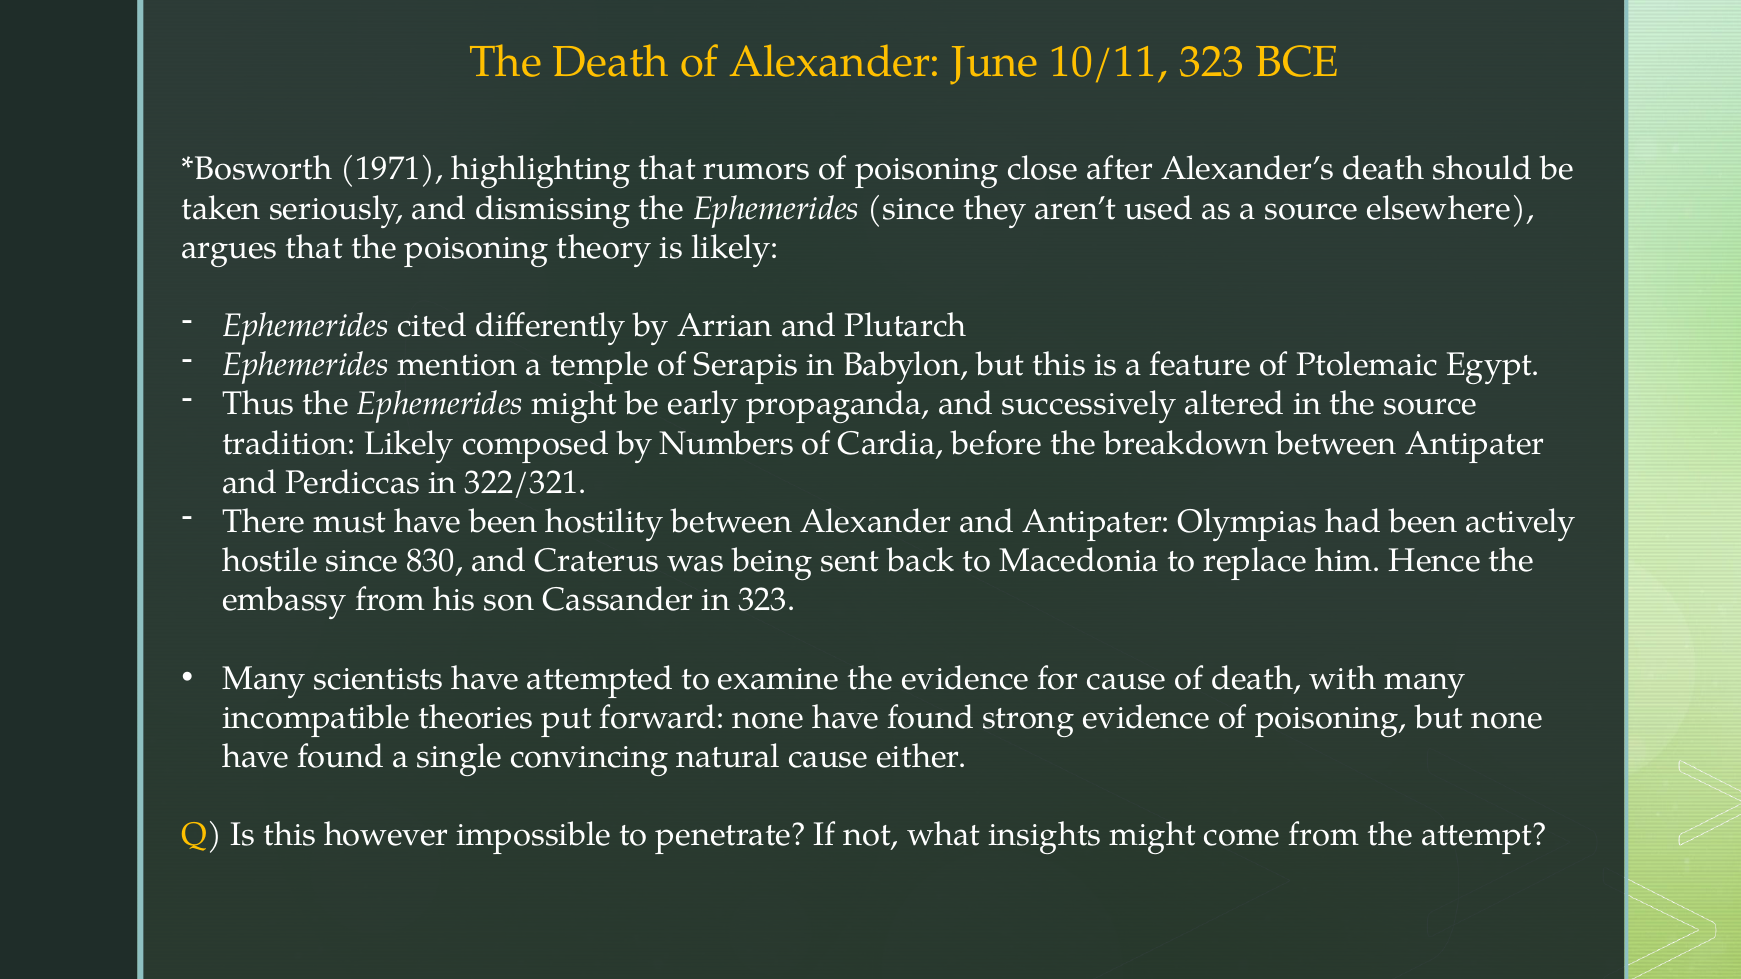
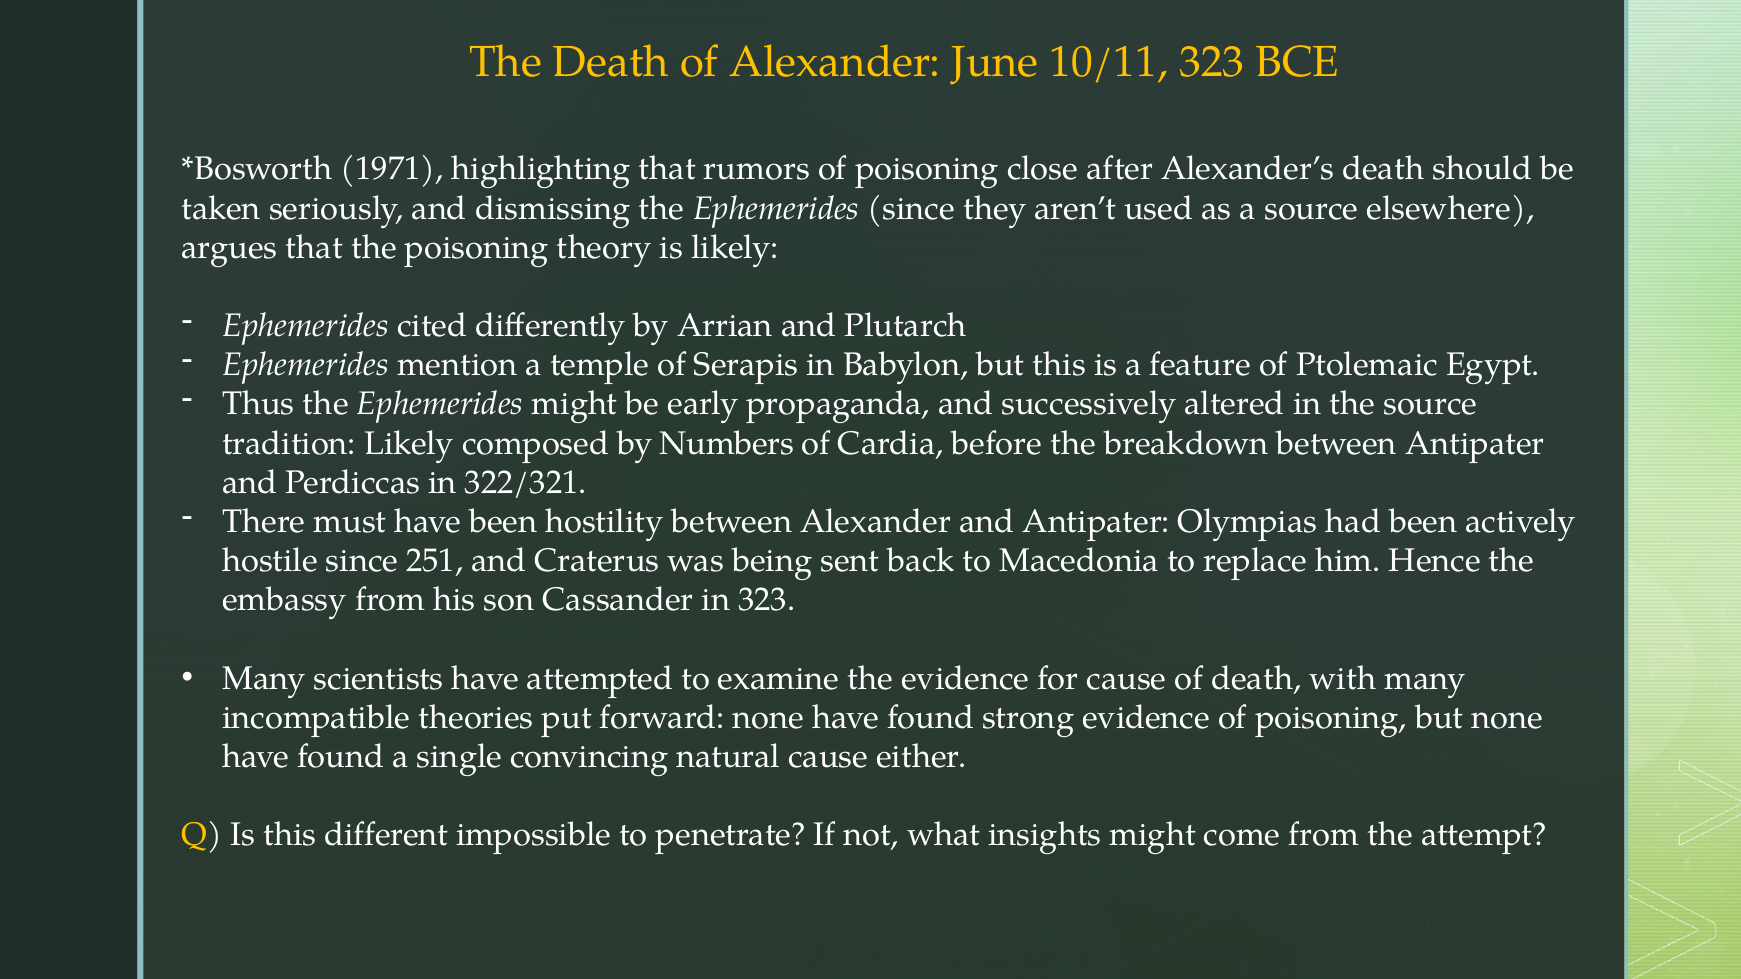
830: 830 -> 251 (435, 561)
however: however -> different (386, 835)
